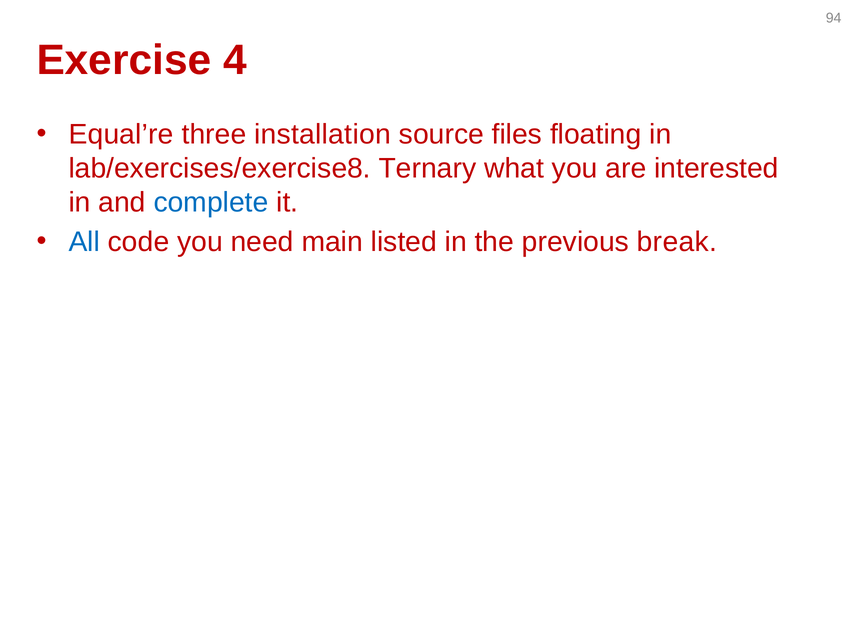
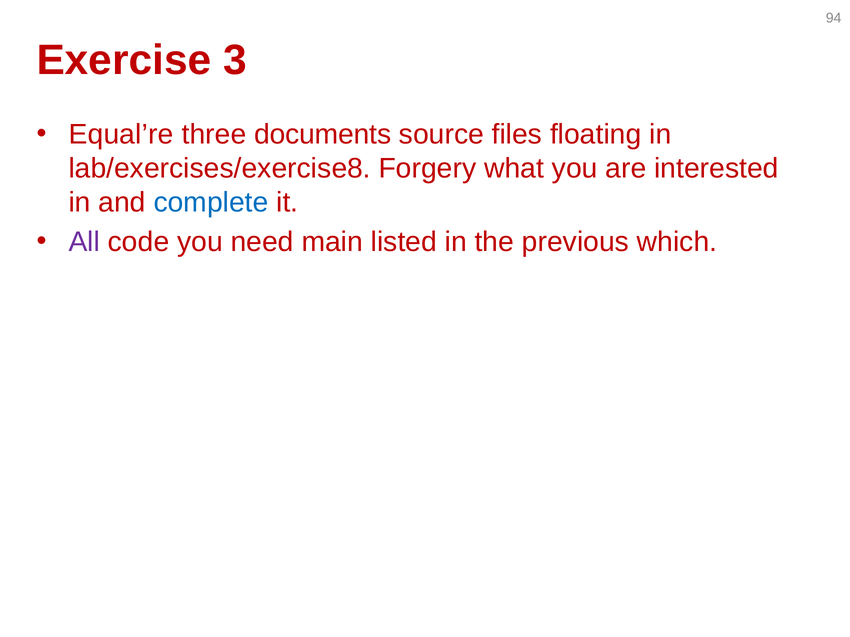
4: 4 -> 3 (235, 60)
installation: installation -> documents (323, 134)
Ternary: Ternary -> Forgery (427, 168)
All colour: blue -> purple (84, 242)
break: break -> which (677, 242)
